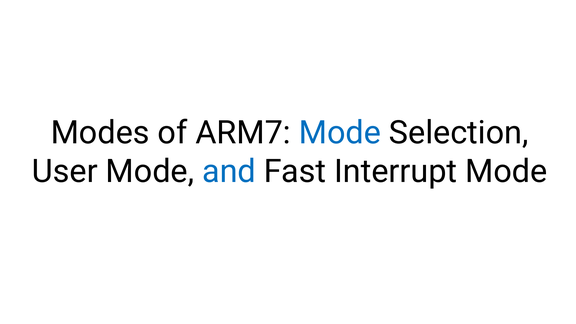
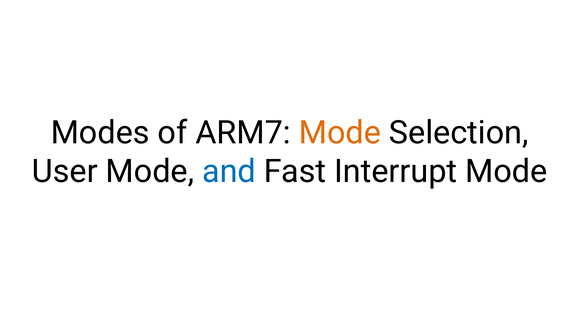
Mode colour: blue -> orange (340, 133)
